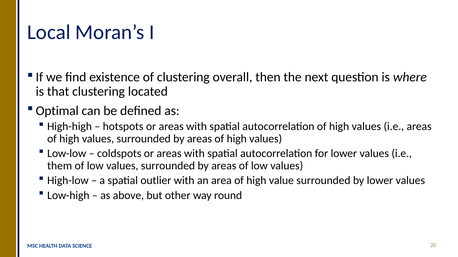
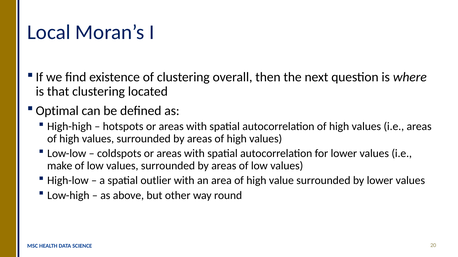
them: them -> make (60, 166)
